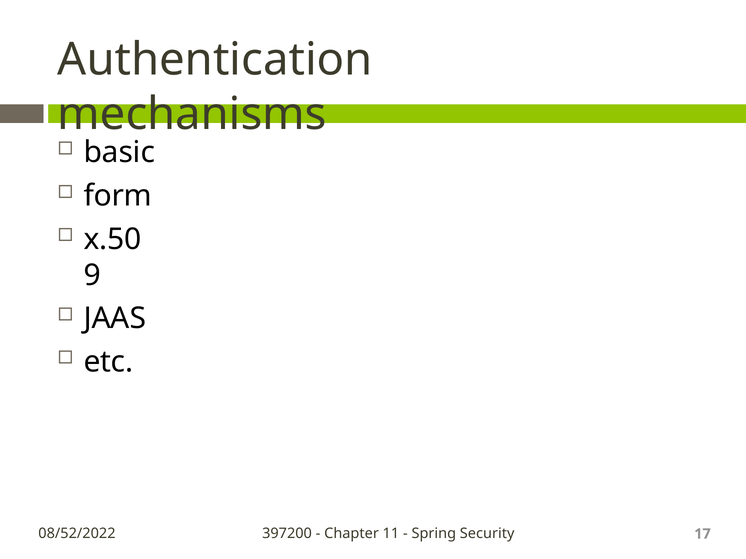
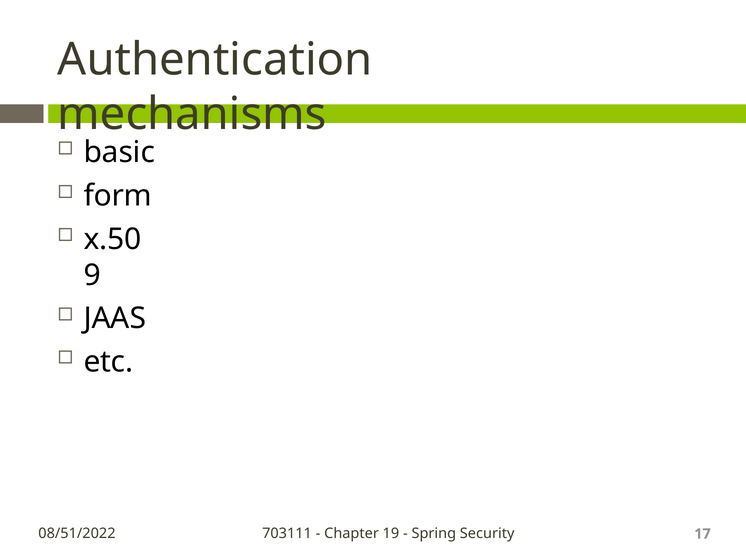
08/52/2022: 08/52/2022 -> 08/51/2022 (77, 534)
397200: 397200 -> 703111 (287, 534)
11: 11 -> 19 (391, 534)
